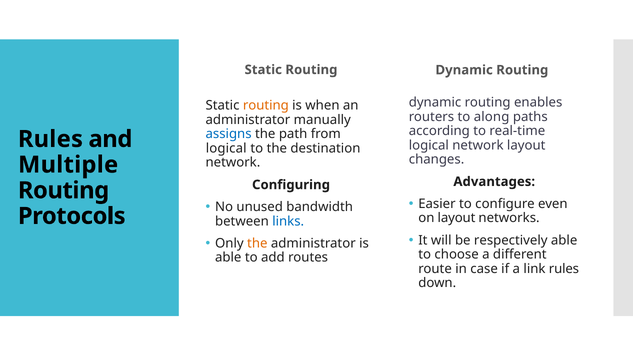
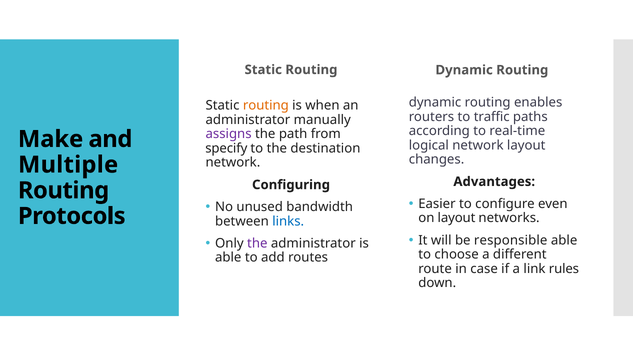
along: along -> traffic (492, 117)
assigns colour: blue -> purple (229, 134)
Rules: Rules -> Make (51, 139)
logical: logical -> specify (226, 148)
respectively: respectively -> responsible (511, 240)
the colour: orange -> purple (257, 243)
